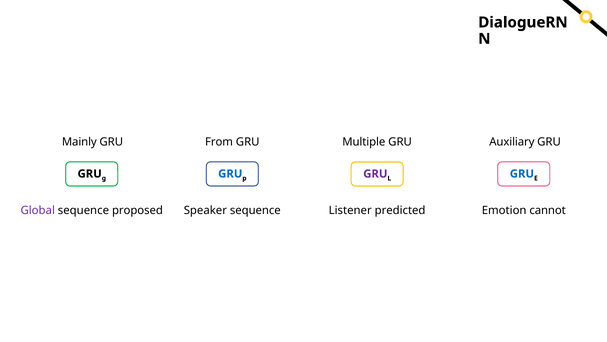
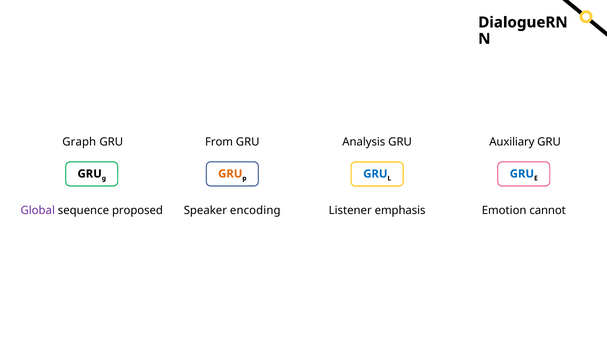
Mainly: Mainly -> Graph (79, 142)
Multiple: Multiple -> Analysis (364, 142)
GRU colour: blue -> orange (230, 173)
GRU colour: purple -> blue (375, 174)
Speaker sequence: sequence -> encoding (255, 210)
predicted: predicted -> emphasis (400, 210)
